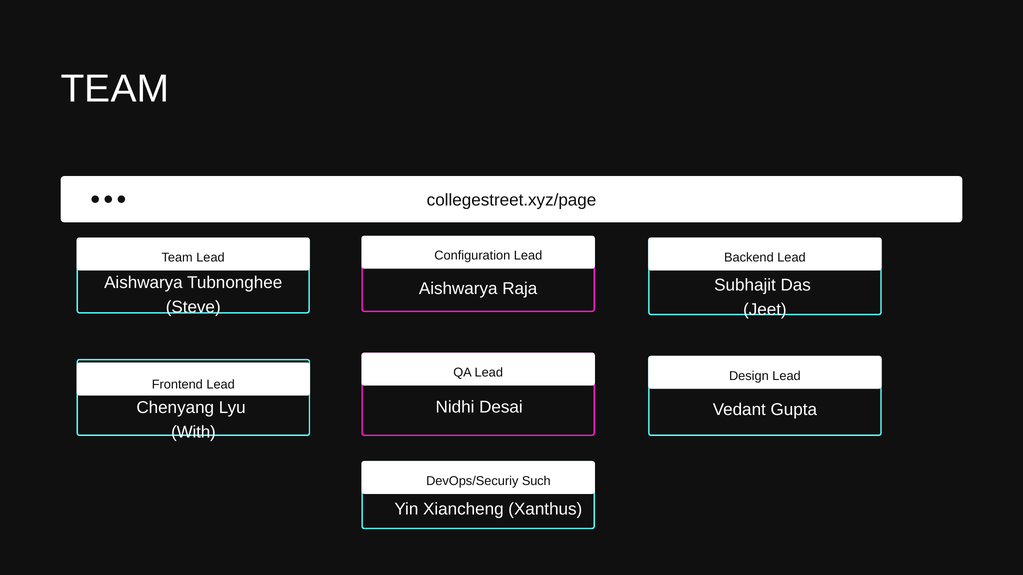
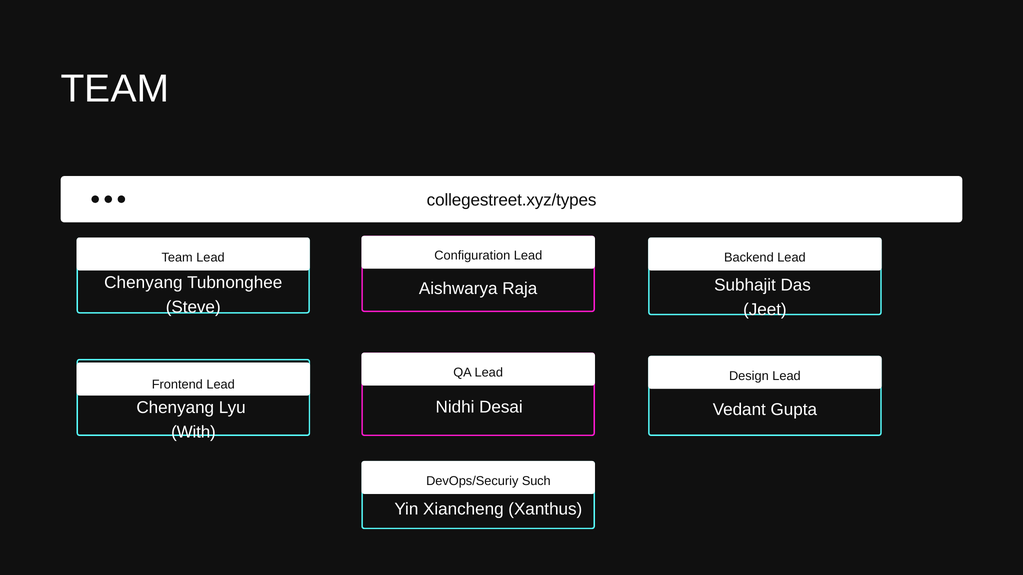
collegestreet.xyz/page: collegestreet.xyz/page -> collegestreet.xyz/types (512, 200)
Aishwarya: Aishwarya -> Chenyang (143, 283)
